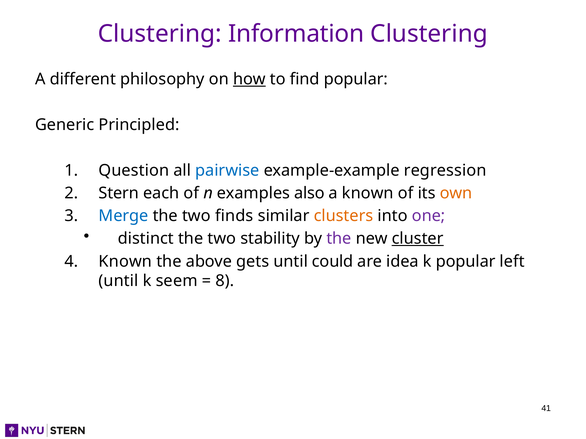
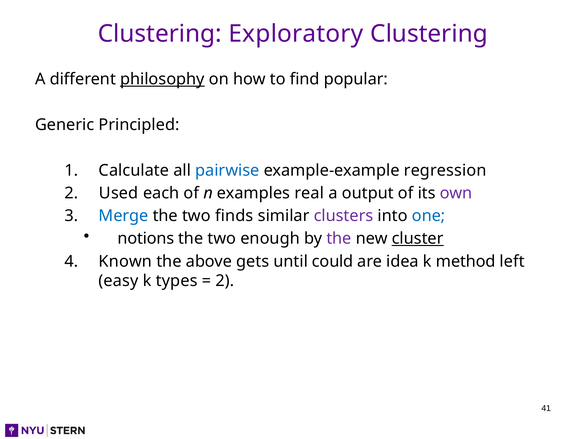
Information: Information -> Exploratory (296, 34)
philosophy underline: none -> present (162, 79)
how underline: present -> none (249, 79)
Question: Question -> Calculate (134, 171)
Stern: Stern -> Used (119, 193)
also: also -> real (309, 193)
a known: known -> output (368, 193)
own colour: orange -> purple (456, 193)
clusters colour: orange -> purple (343, 216)
one colour: purple -> blue (429, 216)
distinct: distinct -> notions (146, 239)
stability: stability -> enough (270, 239)
k popular: popular -> method (466, 262)
until: until -> easy (119, 281)
seem: seem -> types (177, 281)
8: 8 -> 2 (225, 281)
